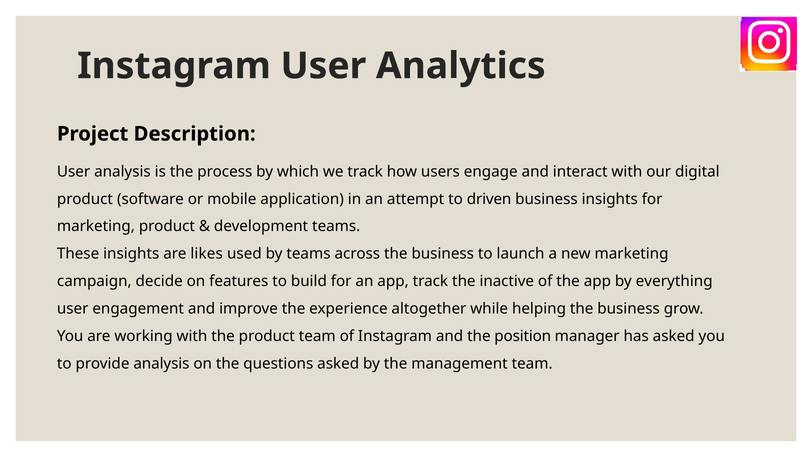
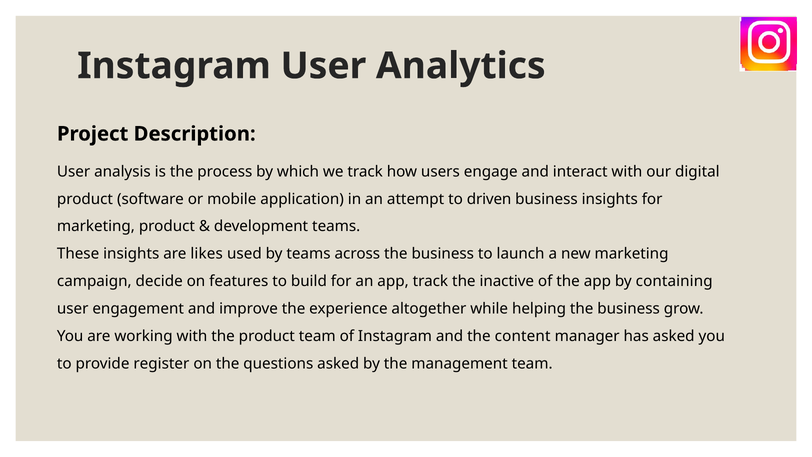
everything: everything -> containing (674, 281)
position: position -> content (523, 336)
provide analysis: analysis -> register (161, 363)
